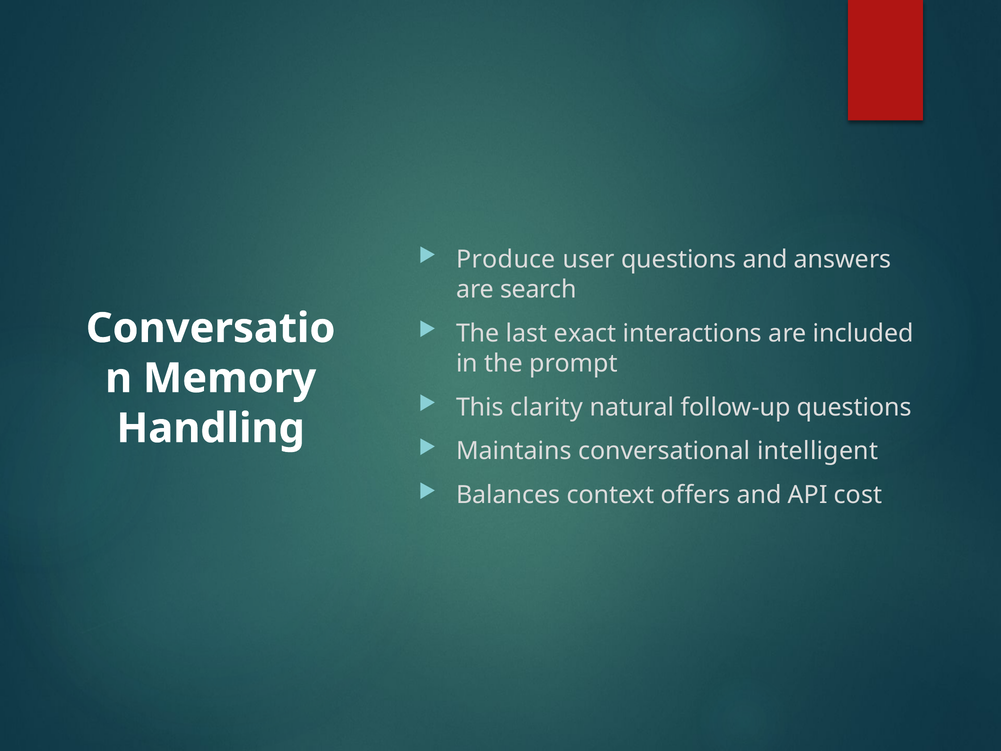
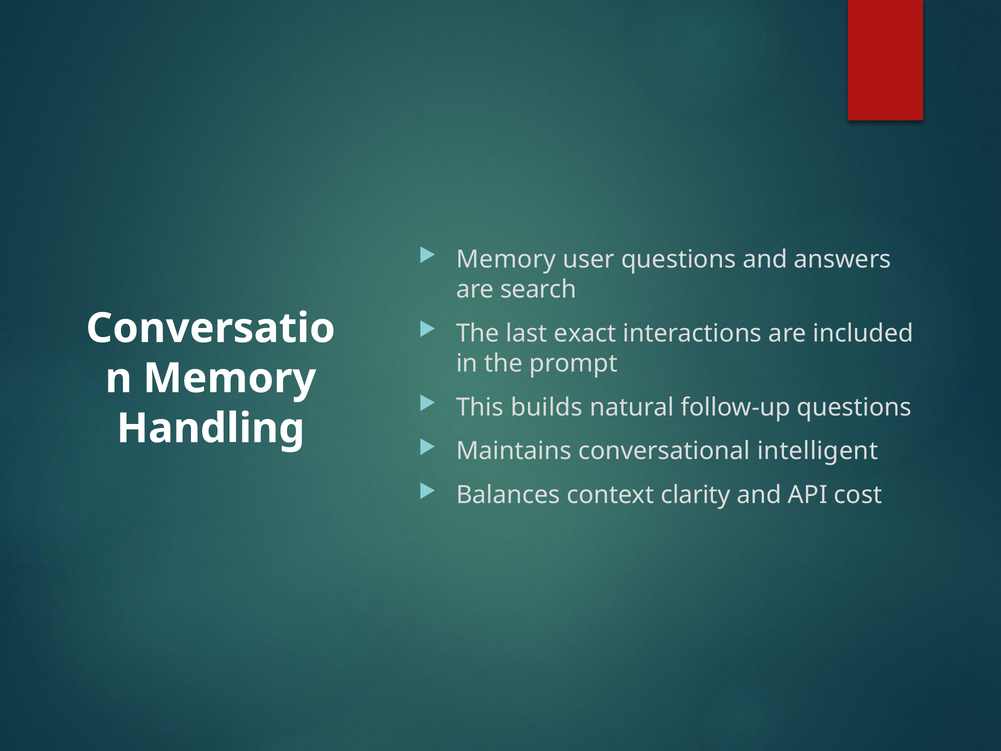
Produce: Produce -> Memory (506, 259)
clarity: clarity -> builds (547, 407)
offers: offers -> clarity (696, 495)
